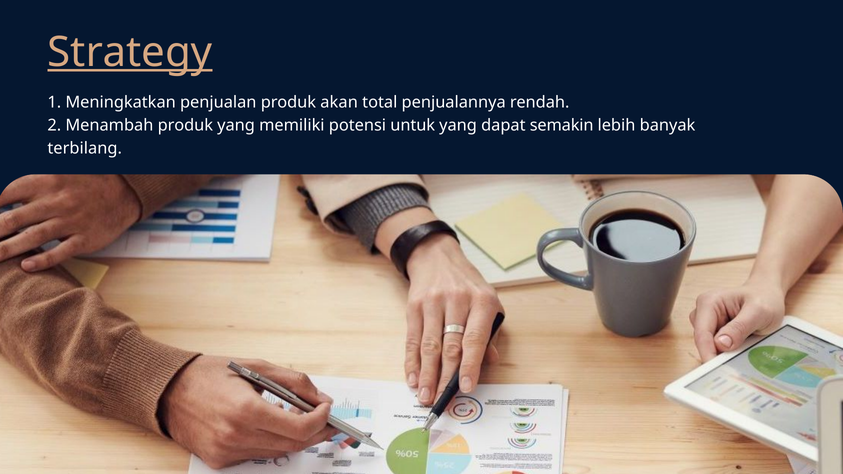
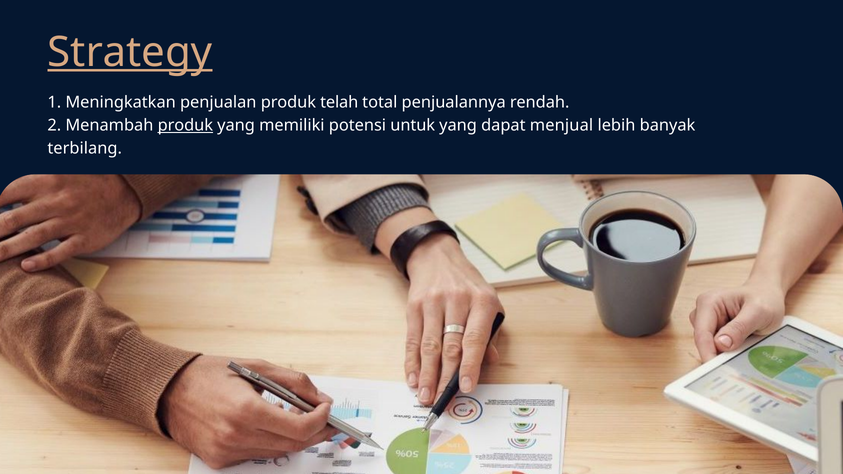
akan: akan -> telah (339, 103)
produk underline: none -> present (185, 126)
semakin: semakin -> menjual (562, 126)
